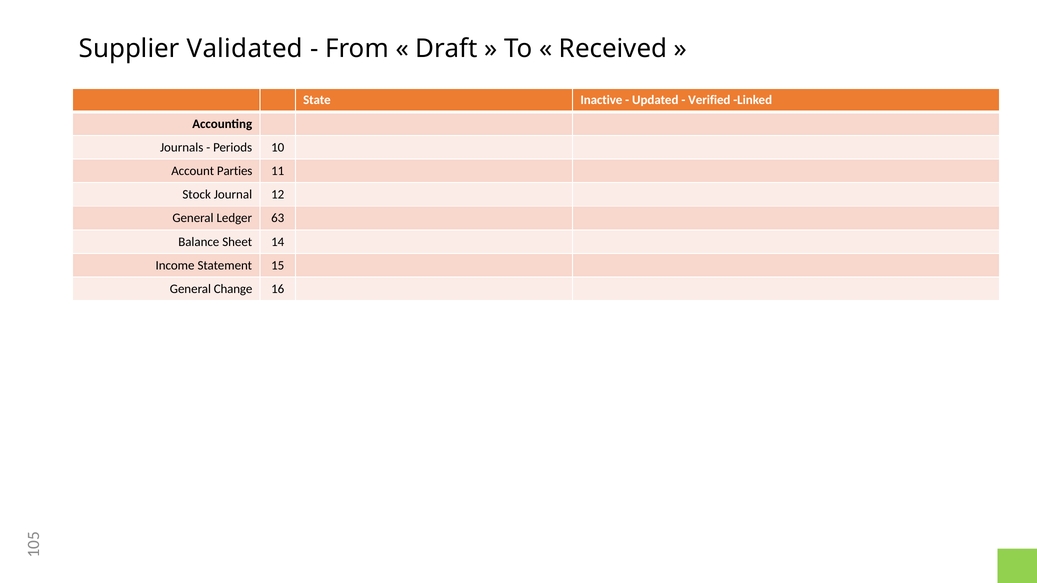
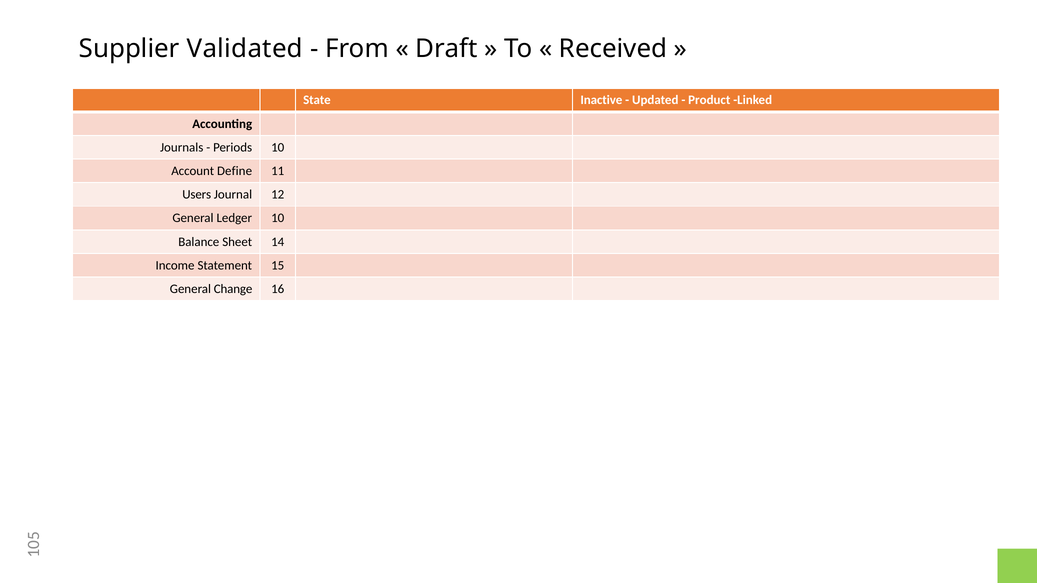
Verified: Verified -> Product (709, 100)
Parties: Parties -> Define (235, 171)
Stock: Stock -> Users (197, 195)
Ledger 63: 63 -> 10 (278, 218)
